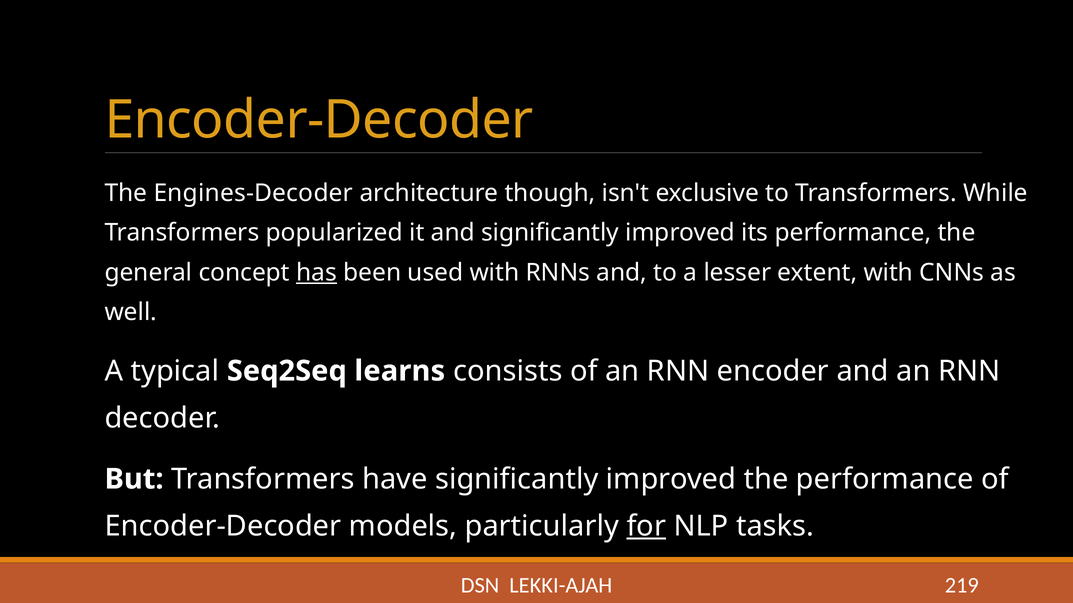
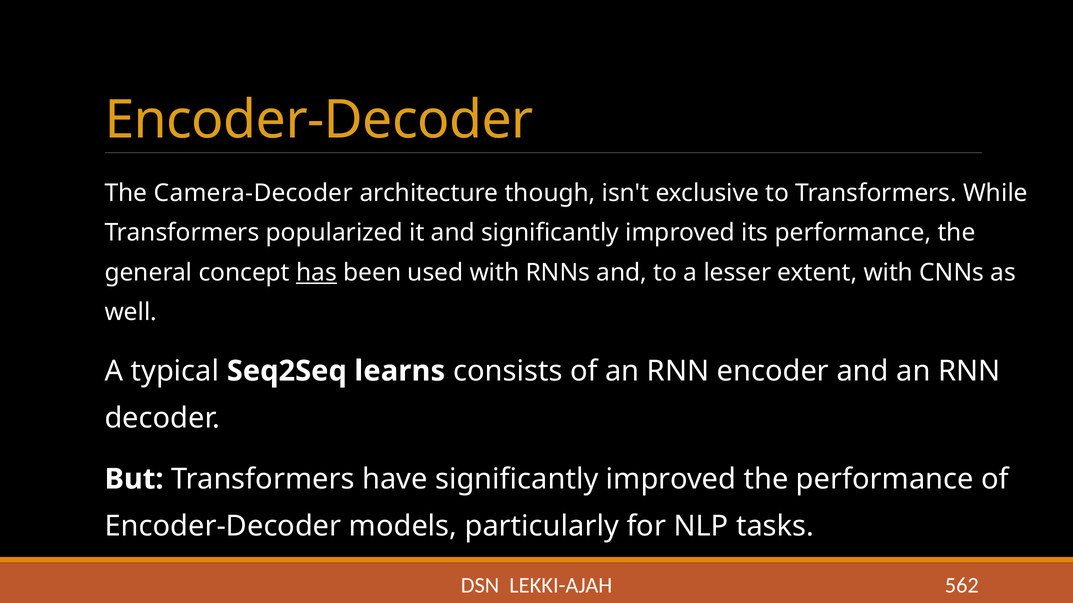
Engines-Decoder: Engines-Decoder -> Camera-Decoder (253, 193)
for underline: present -> none (646, 527)
219: 219 -> 562 (962, 586)
